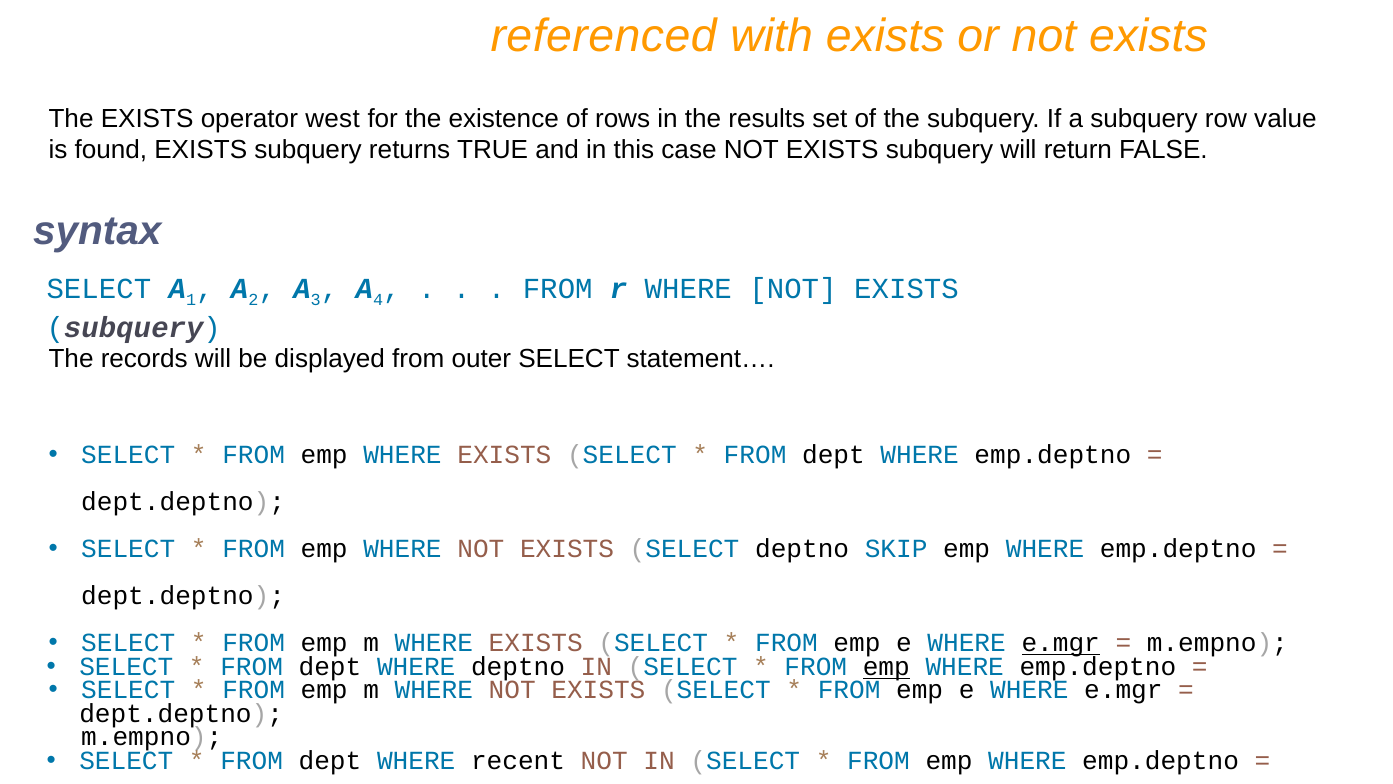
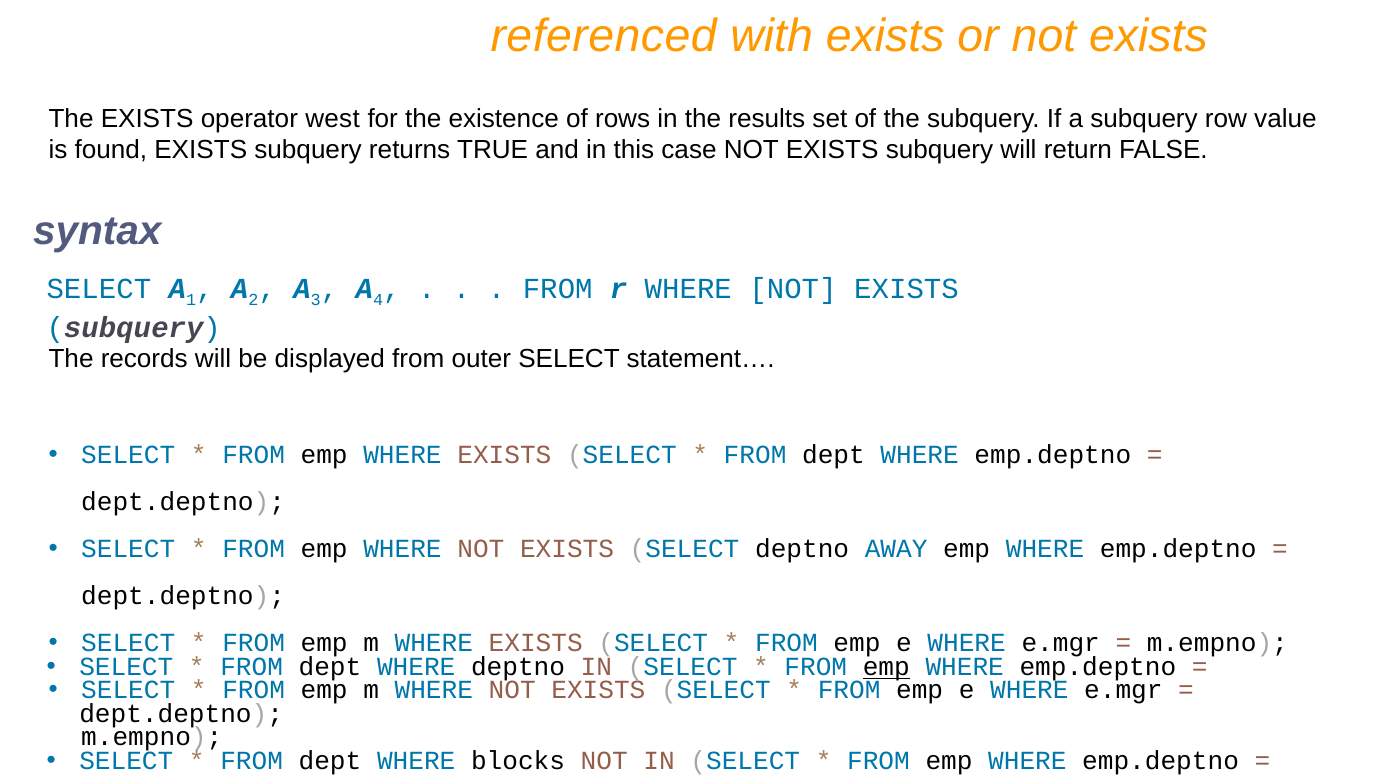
SKIP: SKIP -> AWAY (896, 549)
e.mgr underline: present -> none (1061, 643)
recent: recent -> blocks (518, 761)
